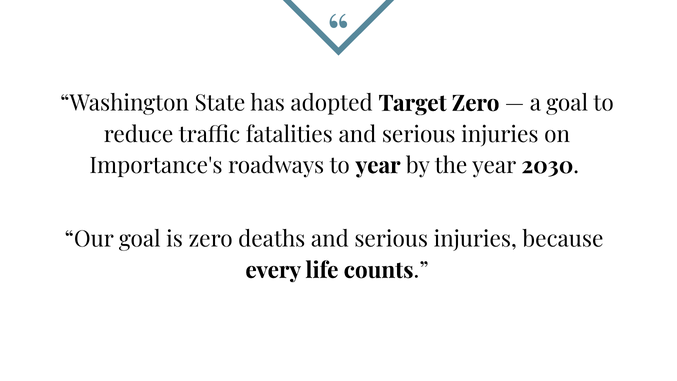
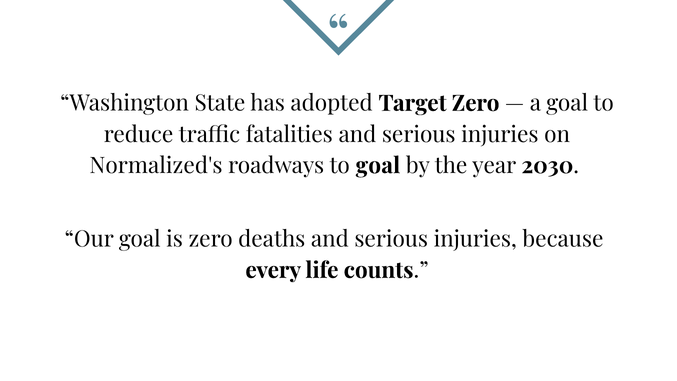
Importance's: Importance's -> Normalized's (156, 166)
to year: year -> goal (378, 166)
